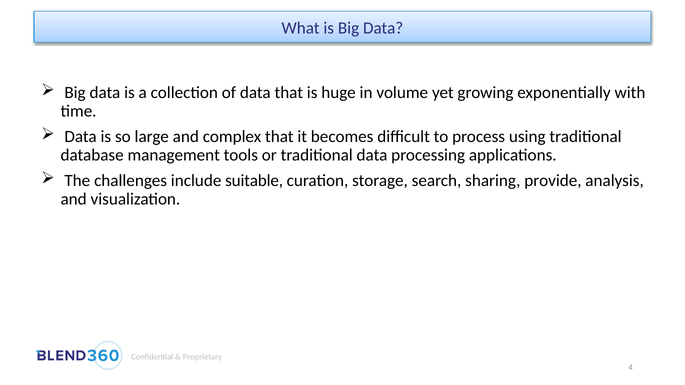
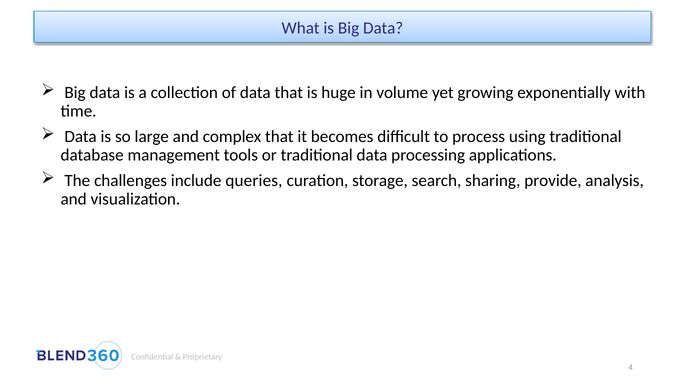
suitable: suitable -> queries (254, 181)
